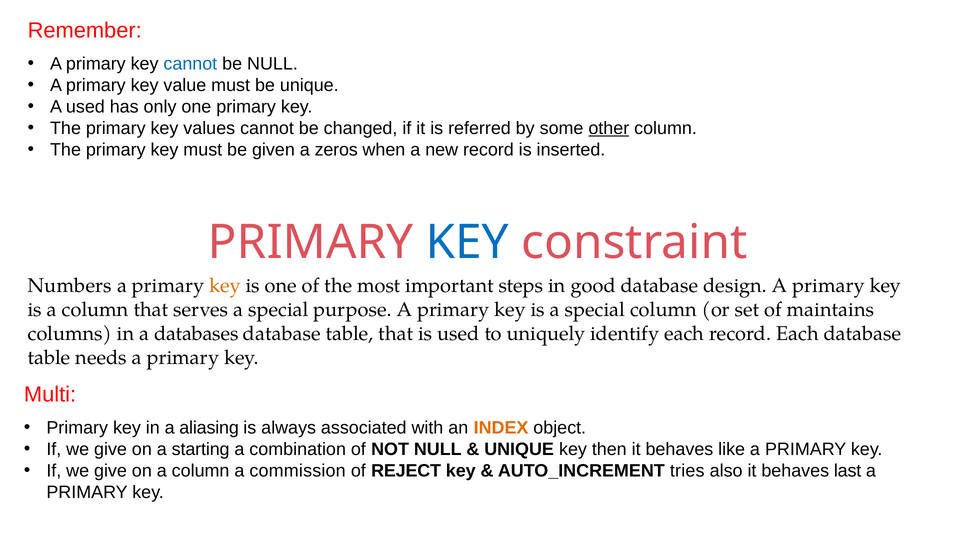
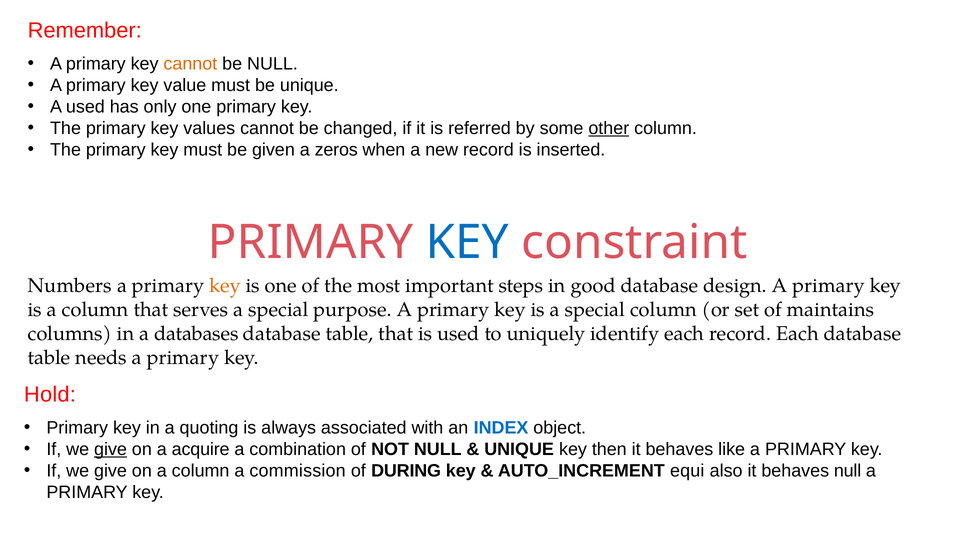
cannot colour: blue -> orange (190, 64)
Multi: Multi -> Hold (50, 394)
aliasing: aliasing -> quoting (209, 427)
INDEX colour: orange -> blue (501, 427)
give underline: none -> present (111, 449)
starting: starting -> acquire (201, 449)
REJECT: REJECT -> DURING (406, 471)
tries: tries -> equi (687, 471)
behaves last: last -> null (848, 471)
